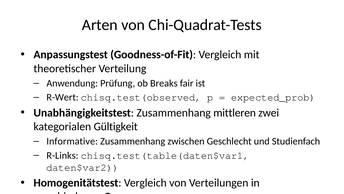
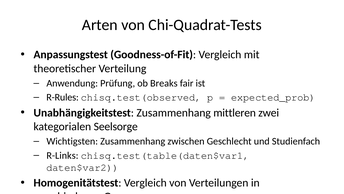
R-Wert: R-Wert -> R-Rules (63, 97)
Gültigkeit: Gültigkeit -> Seelsorge (116, 126)
Informative: Informative -> Wichtigsten (72, 141)
